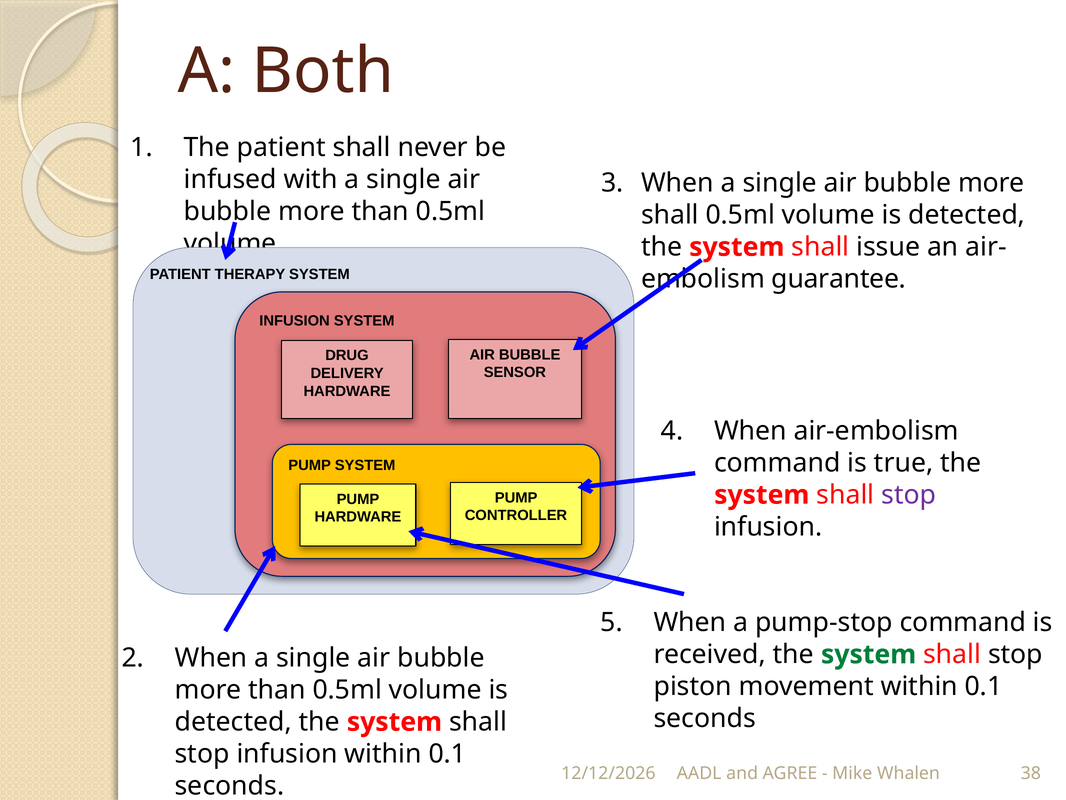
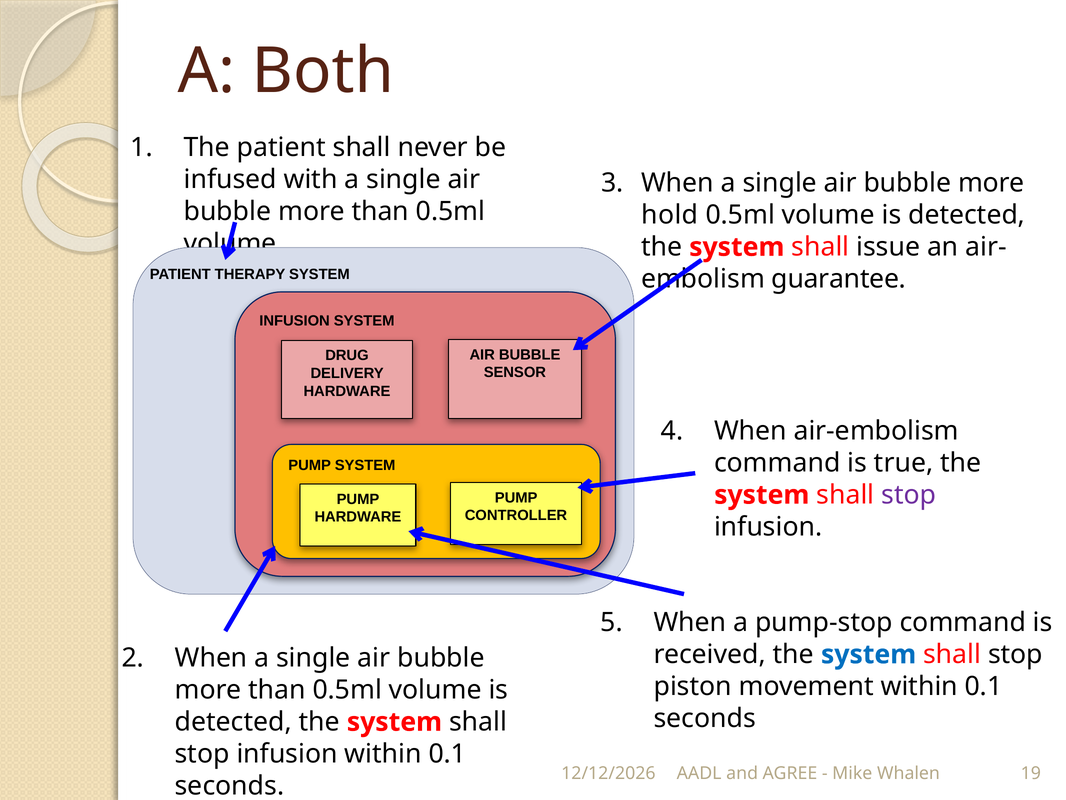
shall: shall -> hold (670, 215)
system colour: green -> blue (869, 654)
38: 38 -> 19 (1031, 773)
